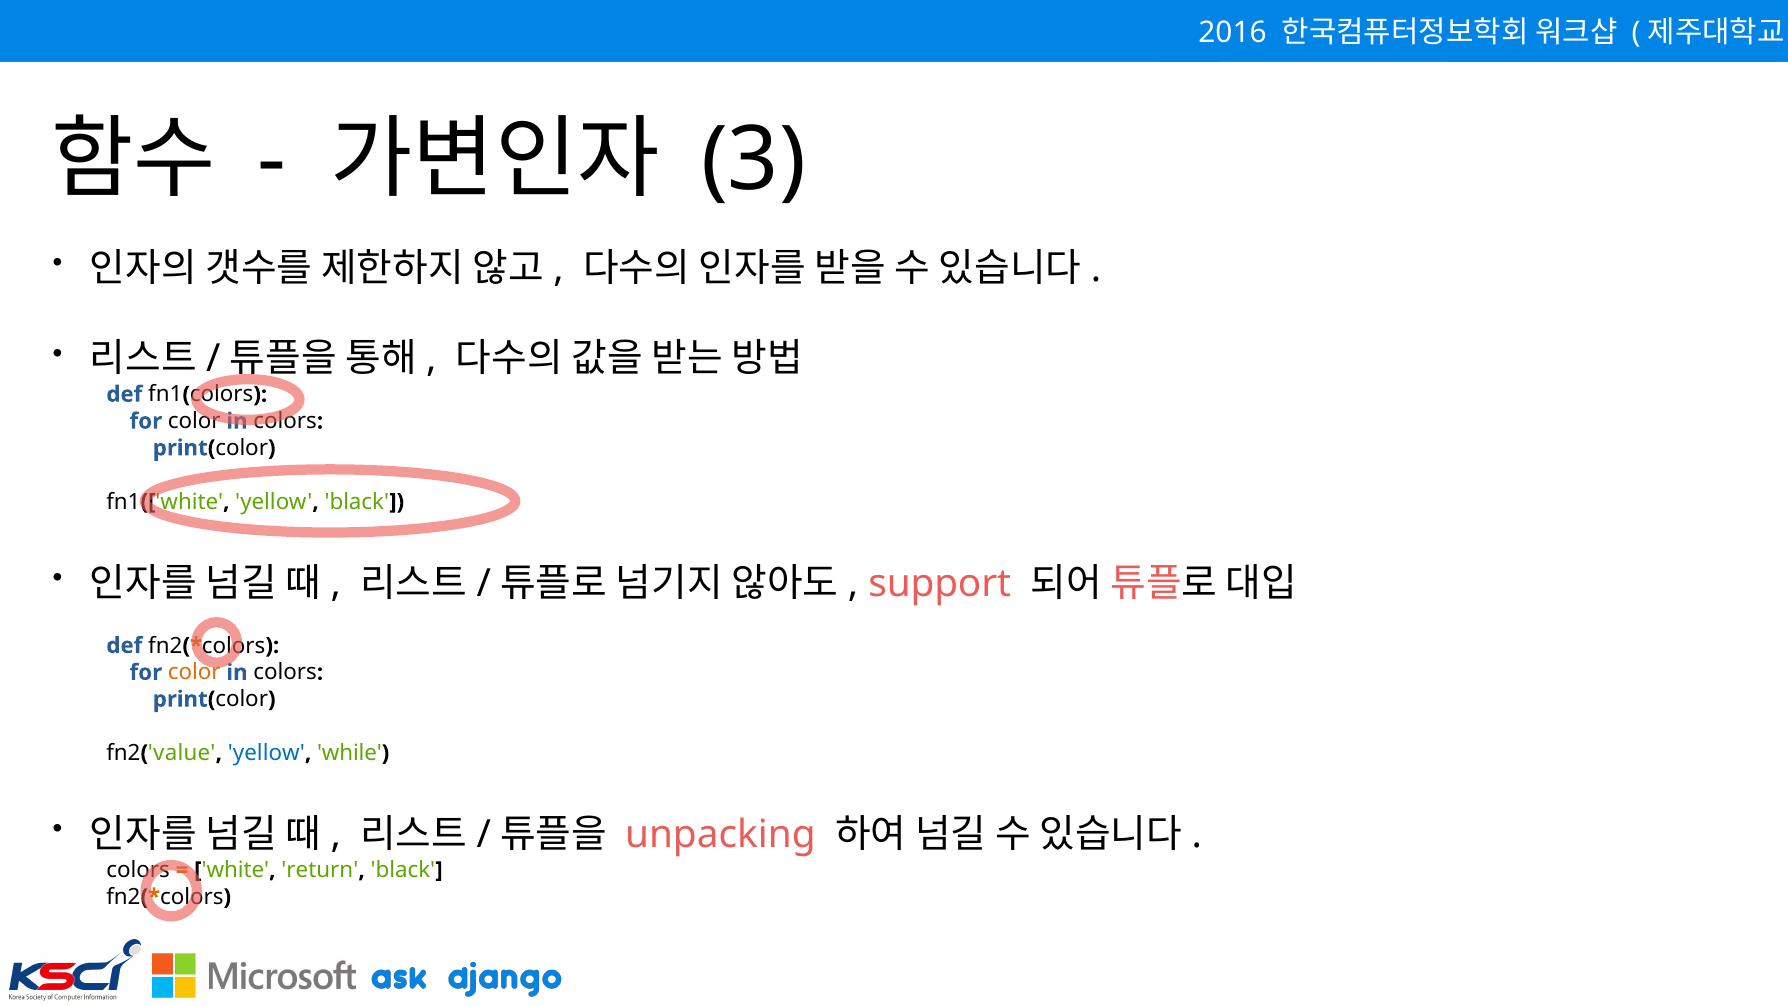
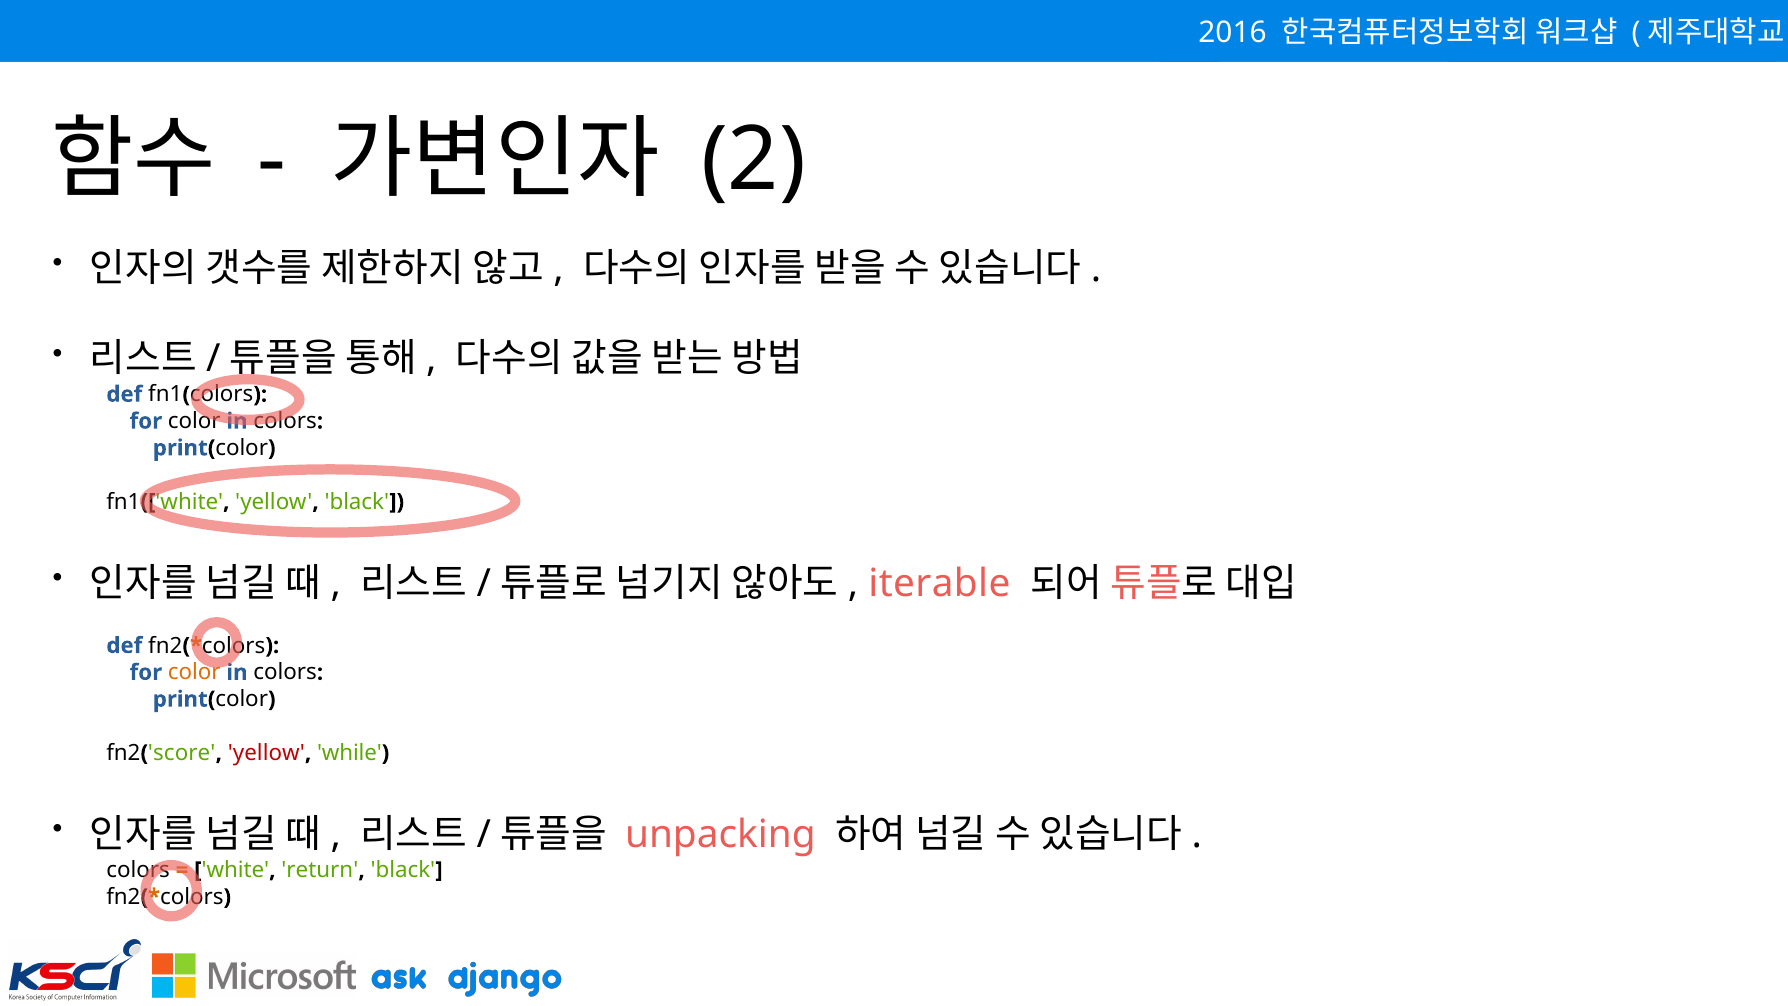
3: 3 -> 2 (754, 160)
support: support -> iterable (939, 583)
value: value -> score (182, 753)
yellow colour: blue -> red (266, 753)
